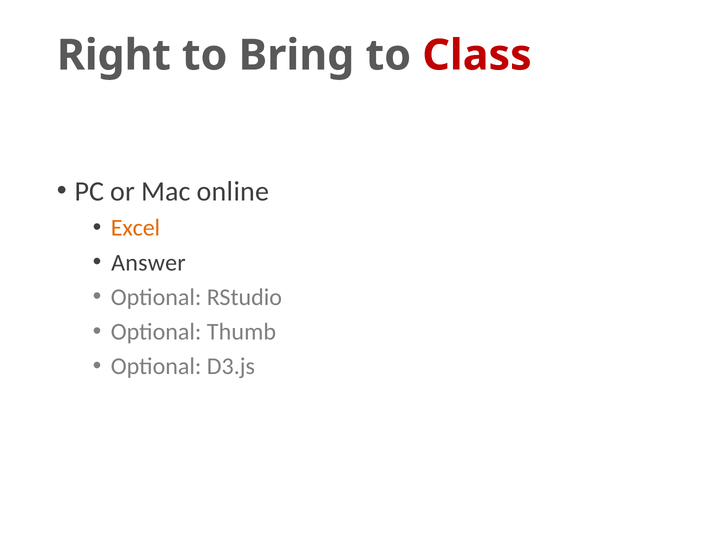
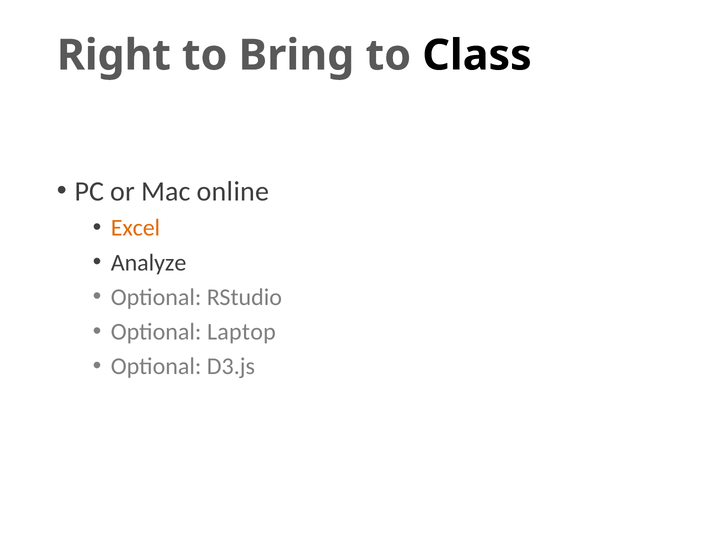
Class colour: red -> black (477, 55)
Answer: Answer -> Analyze (149, 263)
Thumb: Thumb -> Laptop (241, 332)
